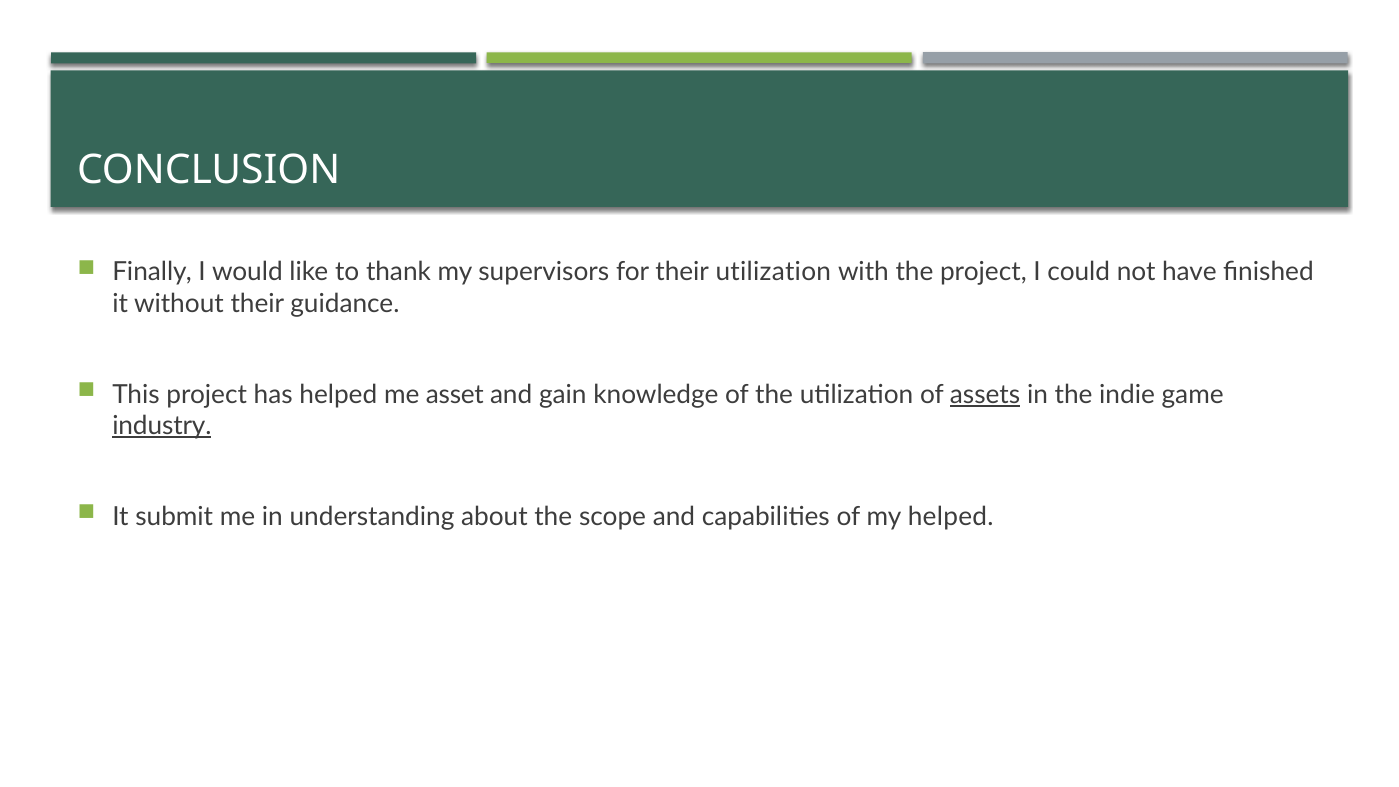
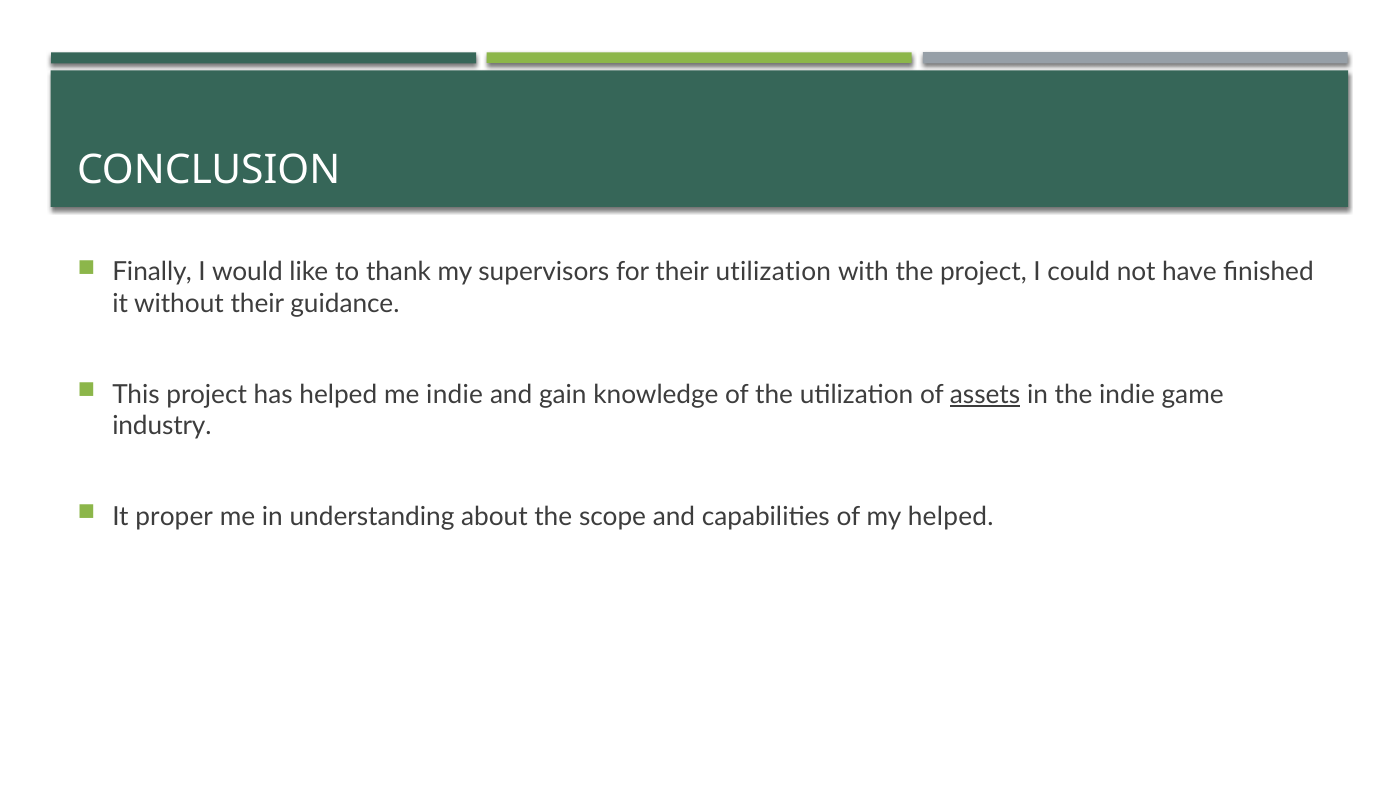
me asset: asset -> indie (455, 394)
industry underline: present -> none (162, 426)
submit: submit -> proper (174, 517)
